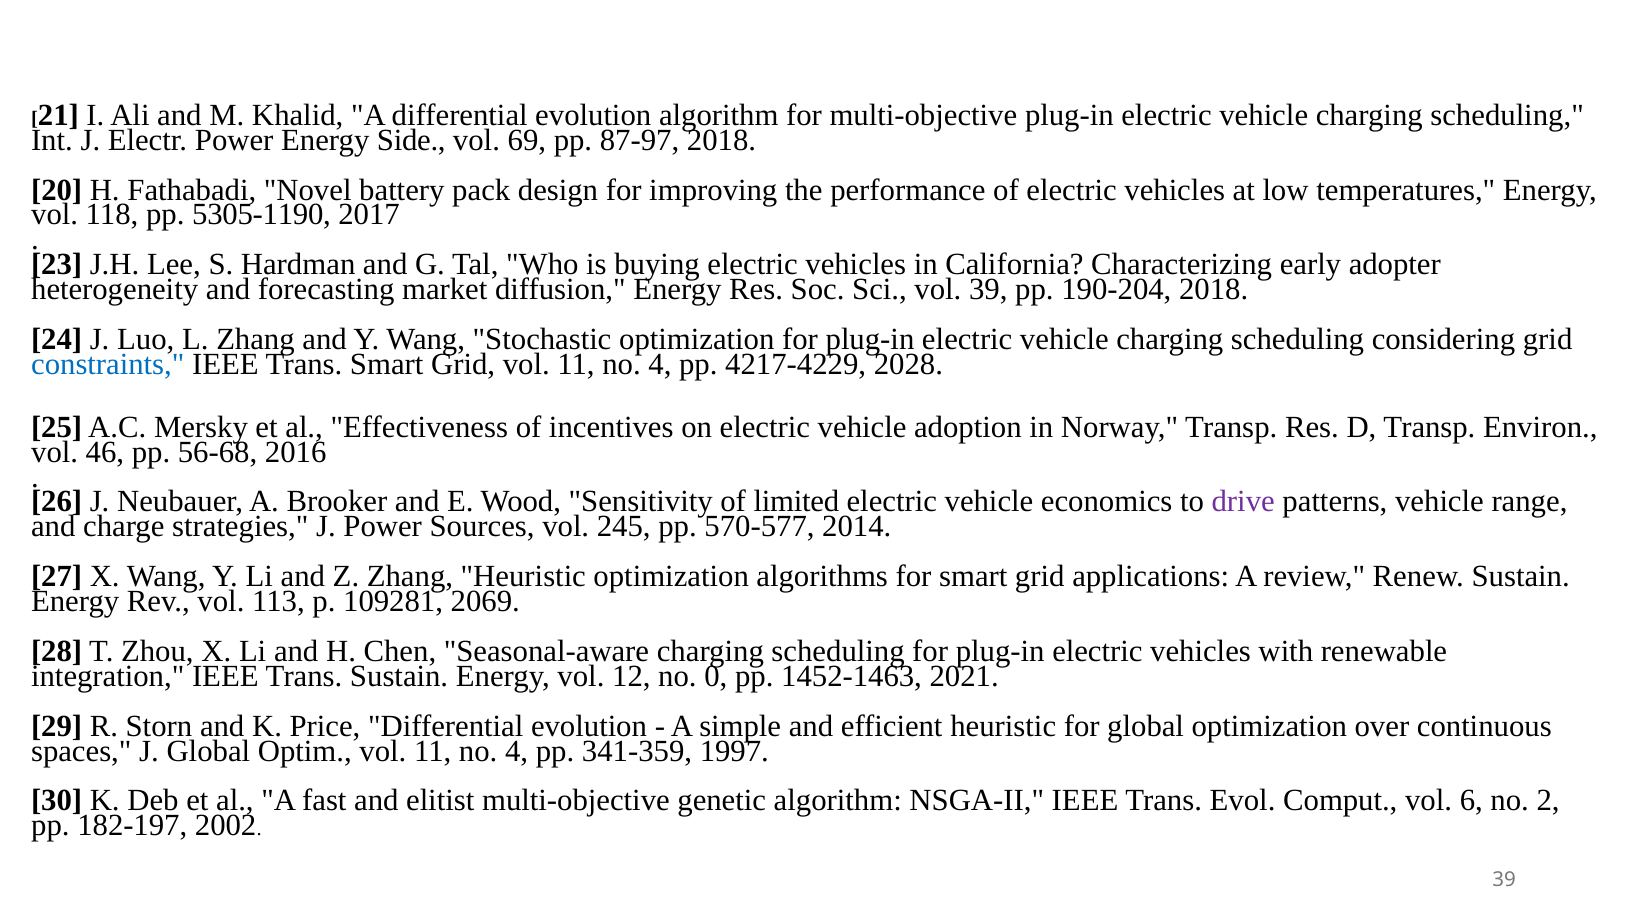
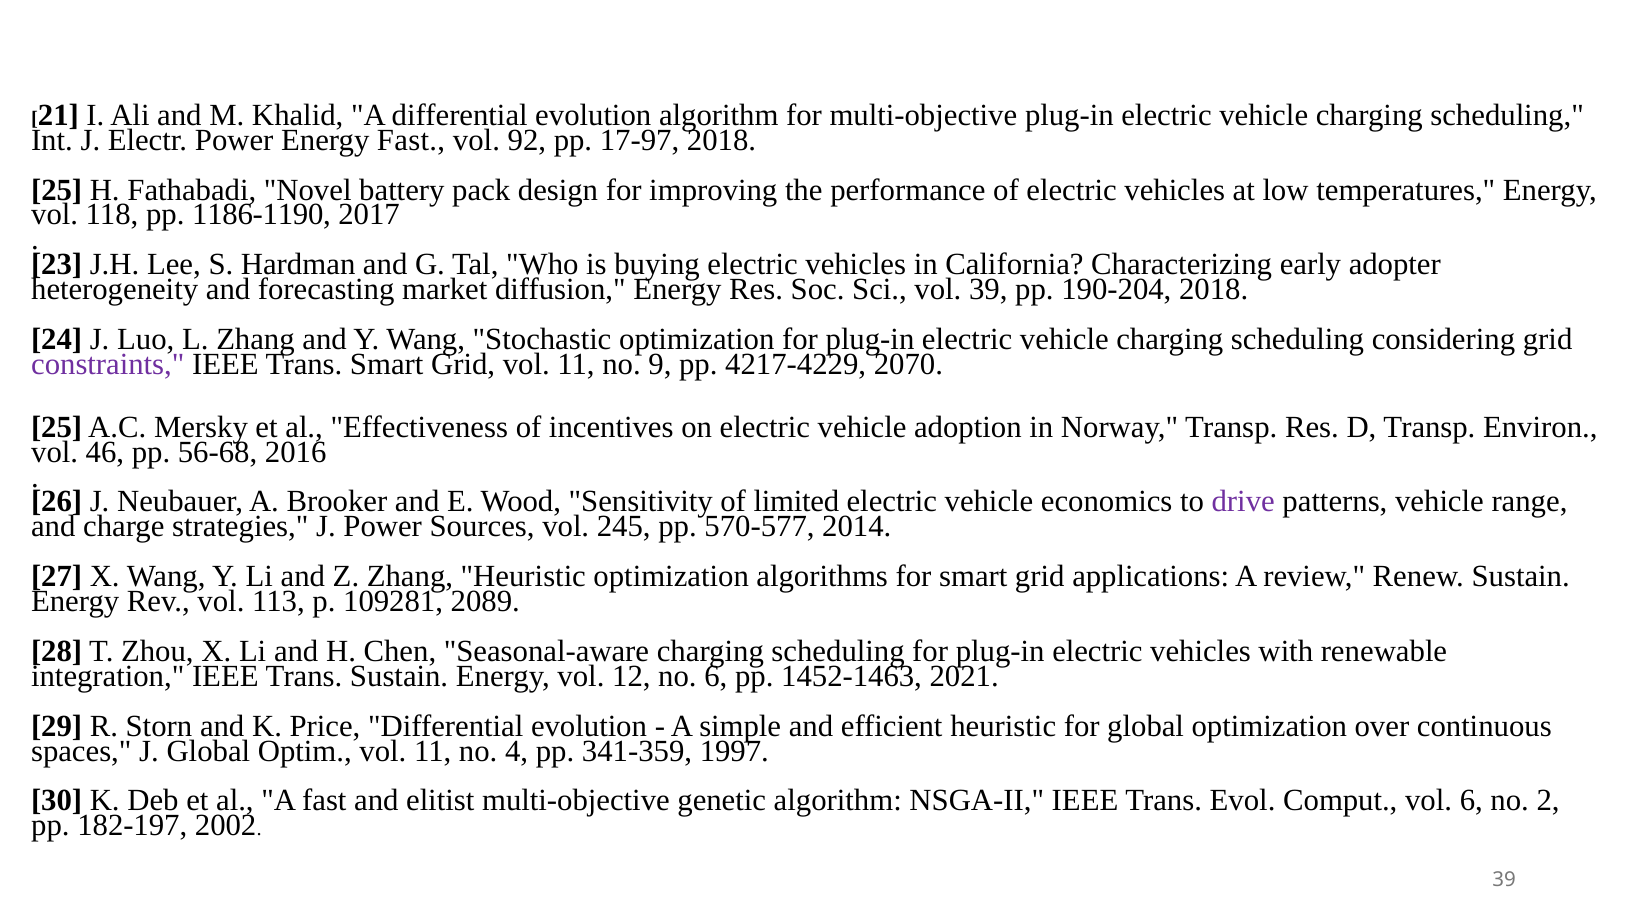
Energy Side: Side -> Fast (411, 140)
69: 69 -> 92 (527, 140)
87-97: 87-97 -> 17-97 (640, 140)
20: 20 -> 25 (57, 190)
5305-1190: 5305-1190 -> 1186-1190 (262, 215)
constraints colour: blue -> purple (108, 364)
4: 4 -> 9 (660, 364)
2028: 2028 -> 2070 (908, 364)
2069: 2069 -> 2089 (485, 601)
no 0: 0 -> 6 (716, 676)
